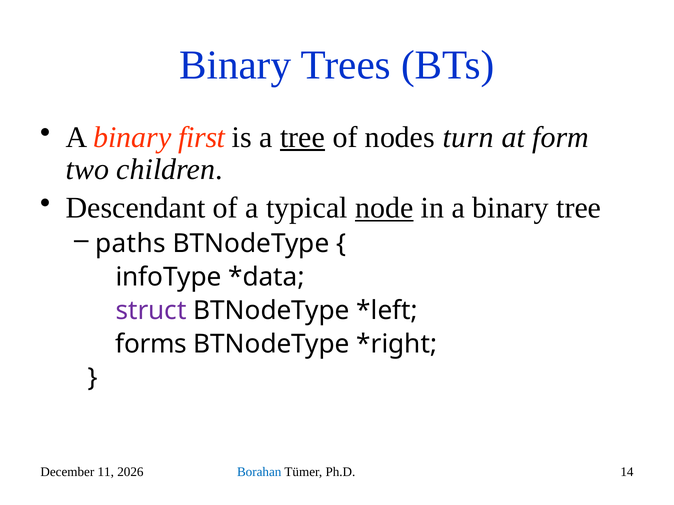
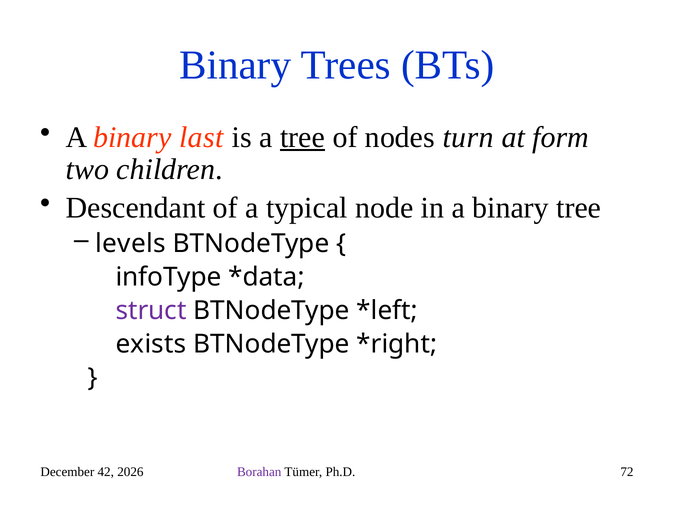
first: first -> last (201, 137)
node underline: present -> none (384, 208)
paths: paths -> levels (131, 244)
forms: forms -> exists (151, 344)
11: 11 -> 42 (106, 472)
Borahan colour: blue -> purple (259, 472)
14: 14 -> 72 (627, 472)
